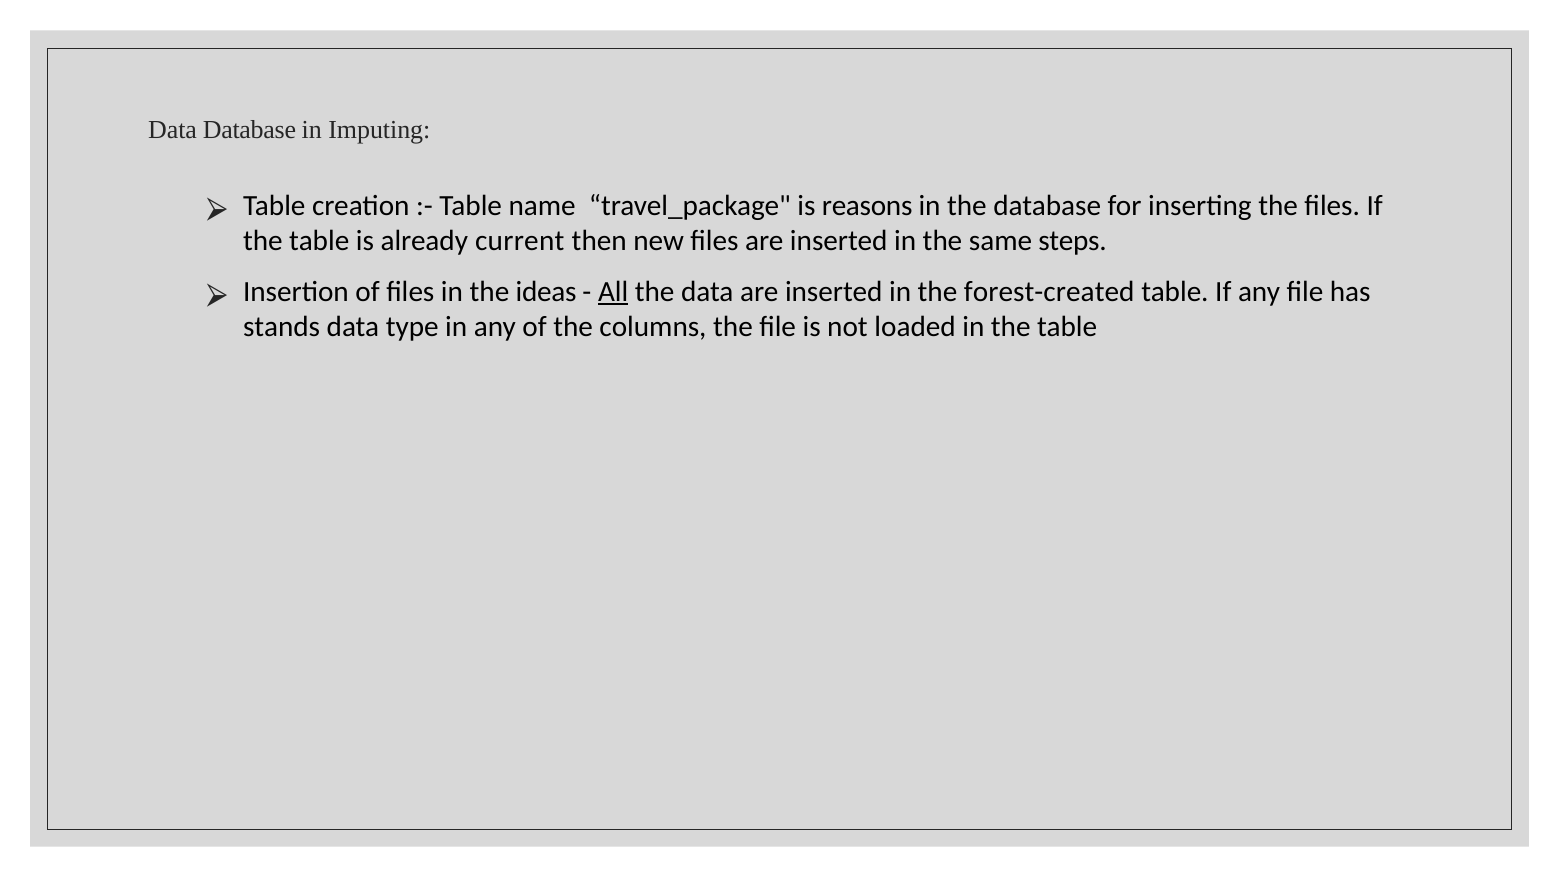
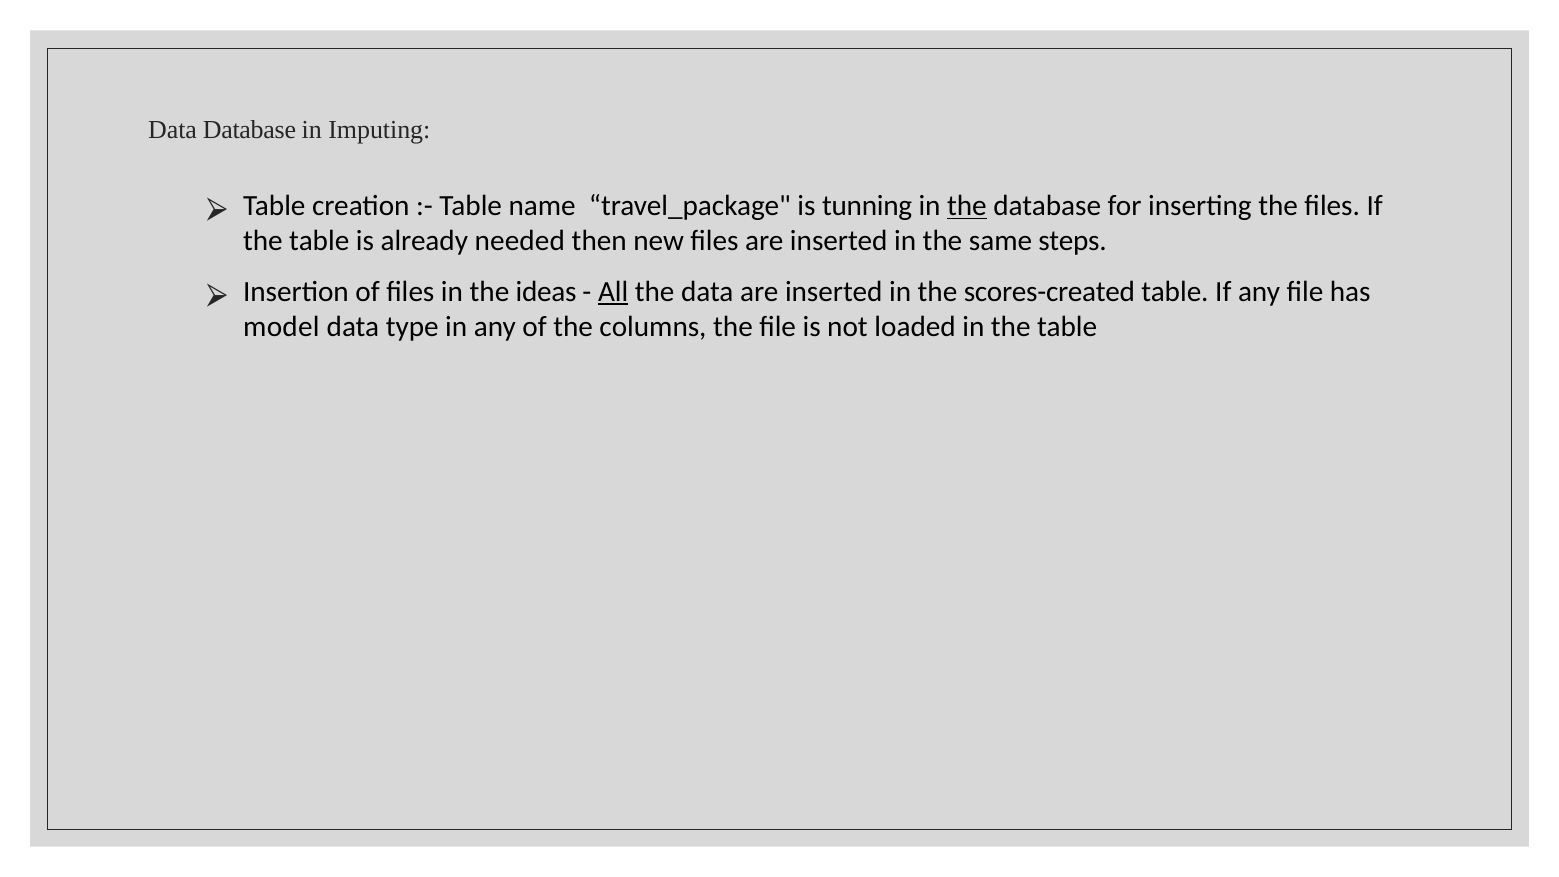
reasons: reasons -> tunning (867, 206)
the underline: none -> present (967, 206)
current: current -> needed (520, 241)
forest-created: forest-created -> scores-created (1049, 292)
stands: stands -> model (281, 327)
